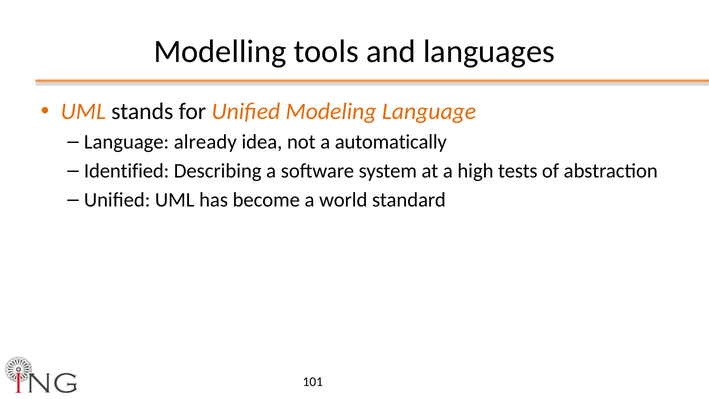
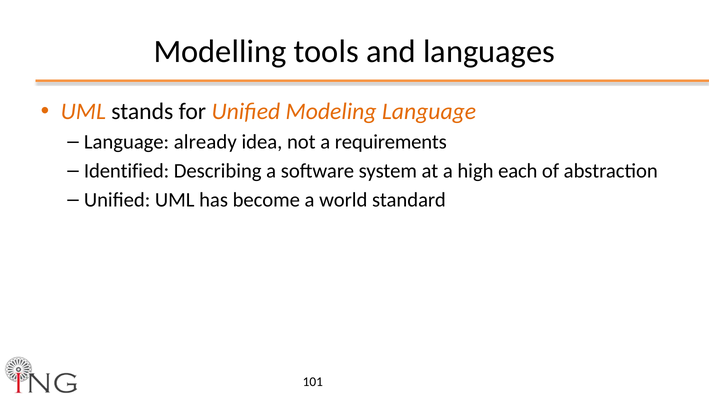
automatically: automatically -> requirements (391, 142)
tests: tests -> each (518, 171)
